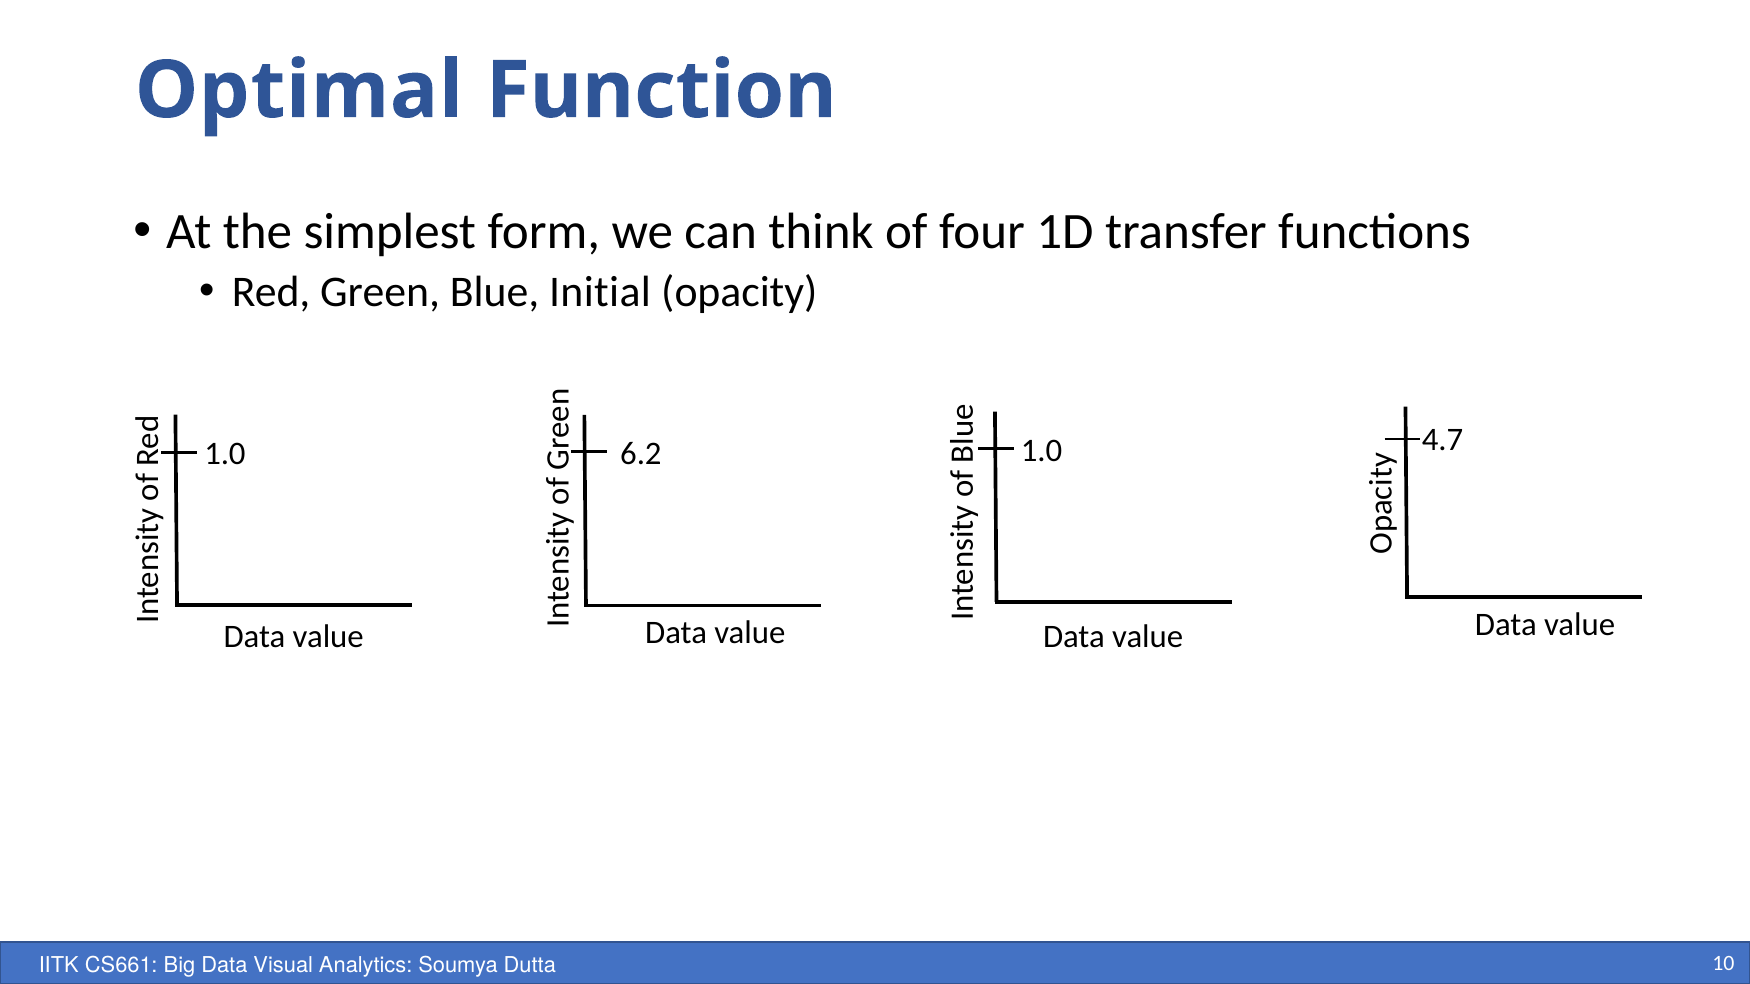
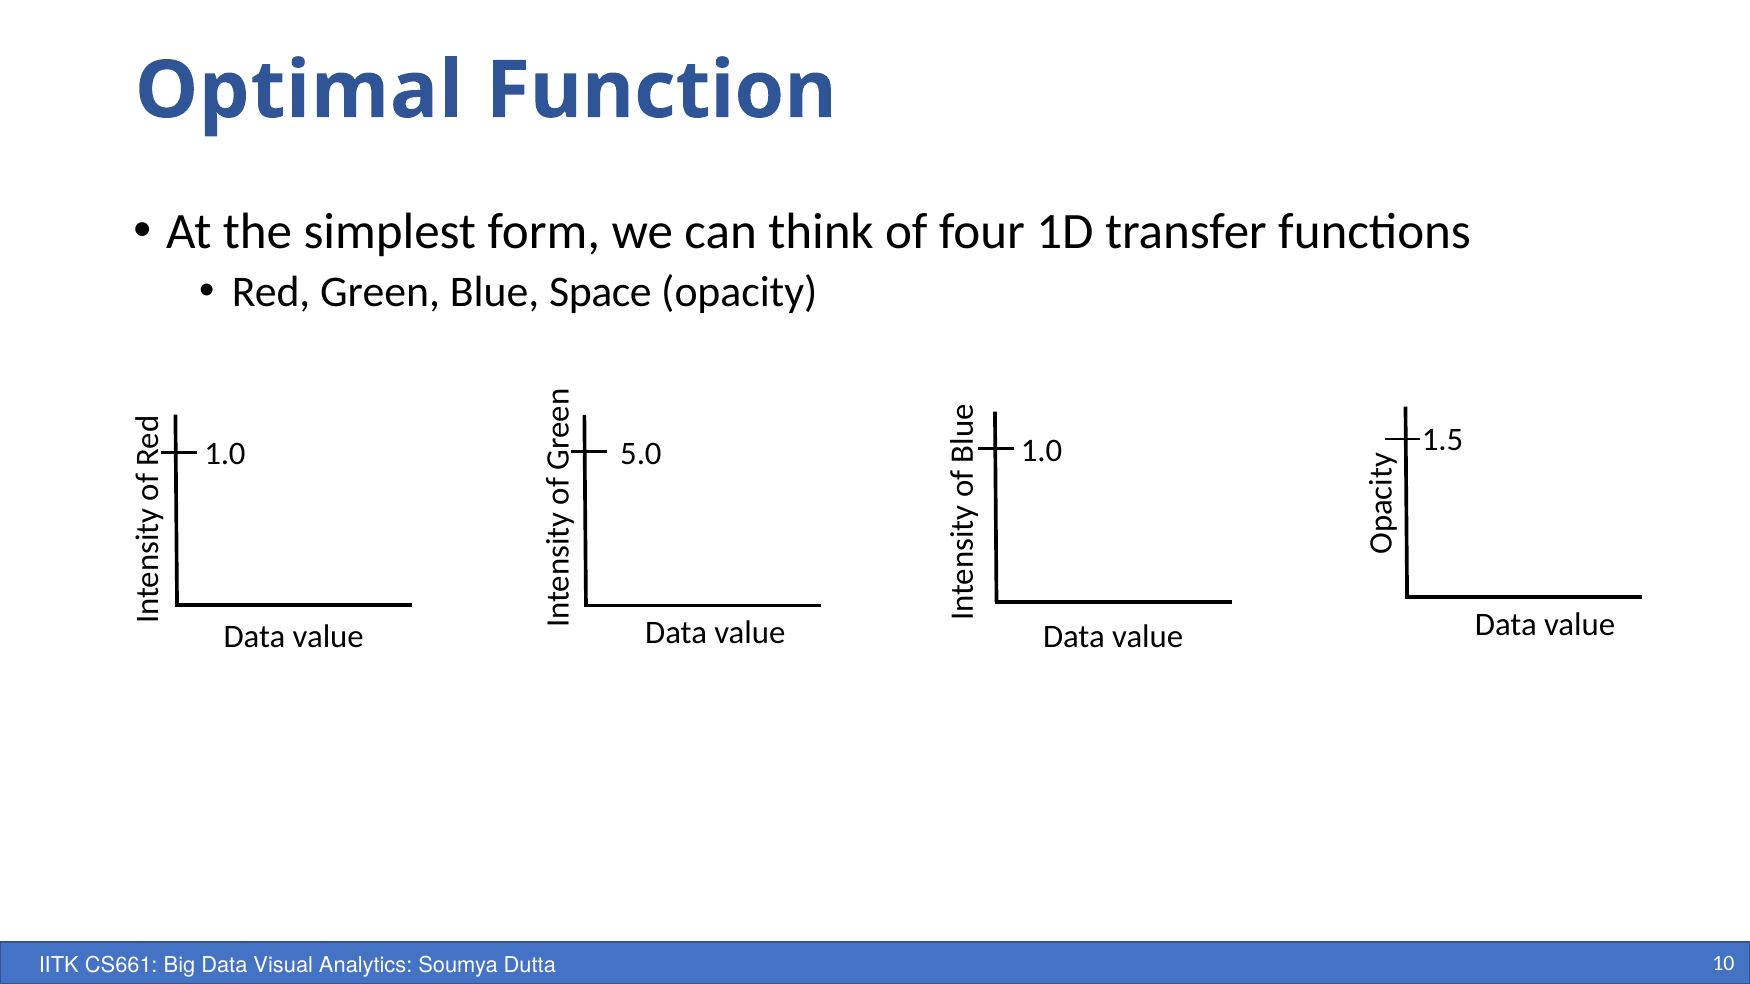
Initial: Initial -> Space (600, 292)
4.7: 4.7 -> 1.5 (1442, 439)
6.2: 6.2 -> 5.0 (641, 454)
